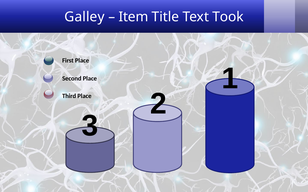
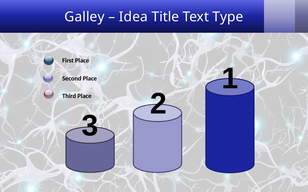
Item: Item -> Idea (133, 17)
Took: Took -> Type (228, 17)
